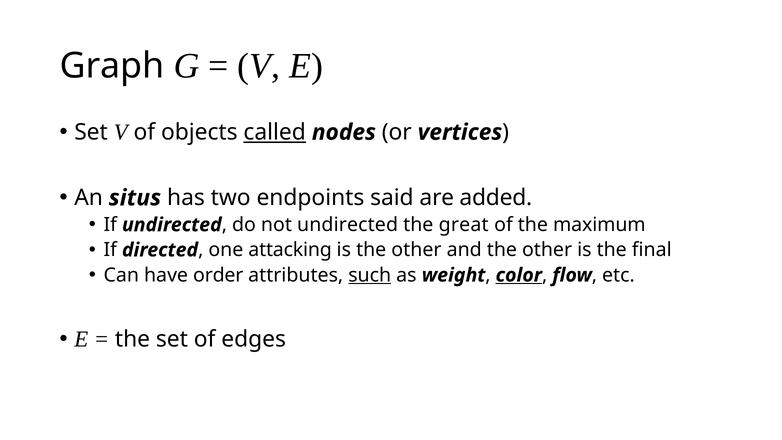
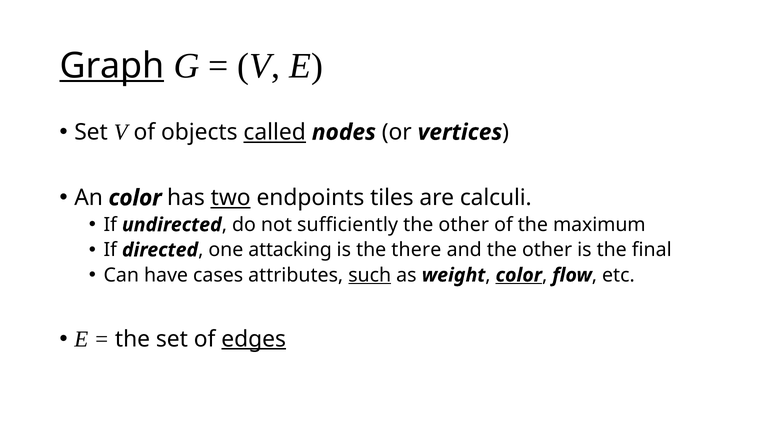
Graph underline: none -> present (112, 66)
An situs: situs -> color (135, 198)
two underline: none -> present (231, 198)
said: said -> tiles (392, 198)
added: added -> calculi (496, 198)
not undirected: undirected -> sufficiently (348, 225)
great: great -> other (464, 225)
is the other: other -> there (416, 250)
order: order -> cases (218, 275)
edges underline: none -> present (254, 339)
